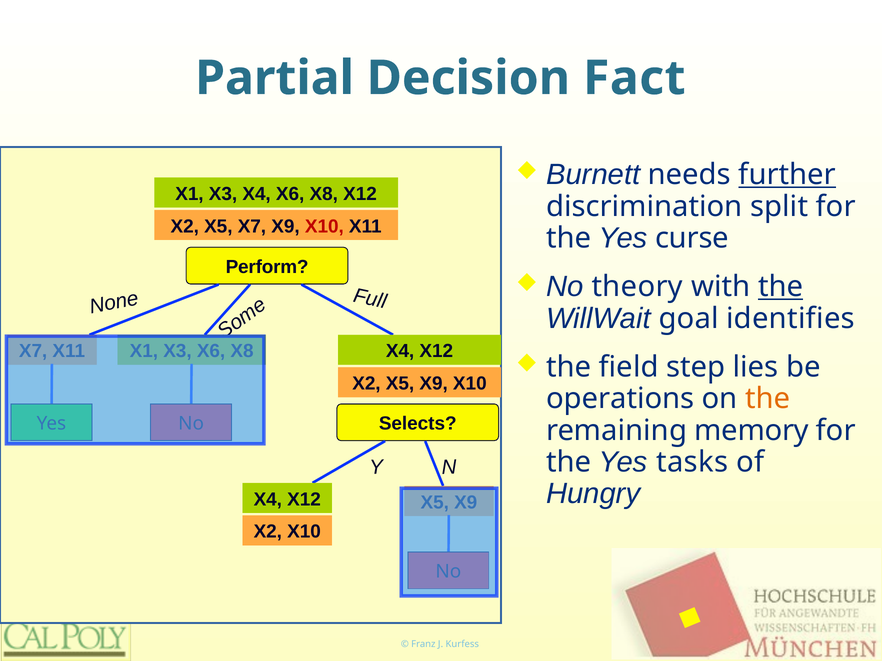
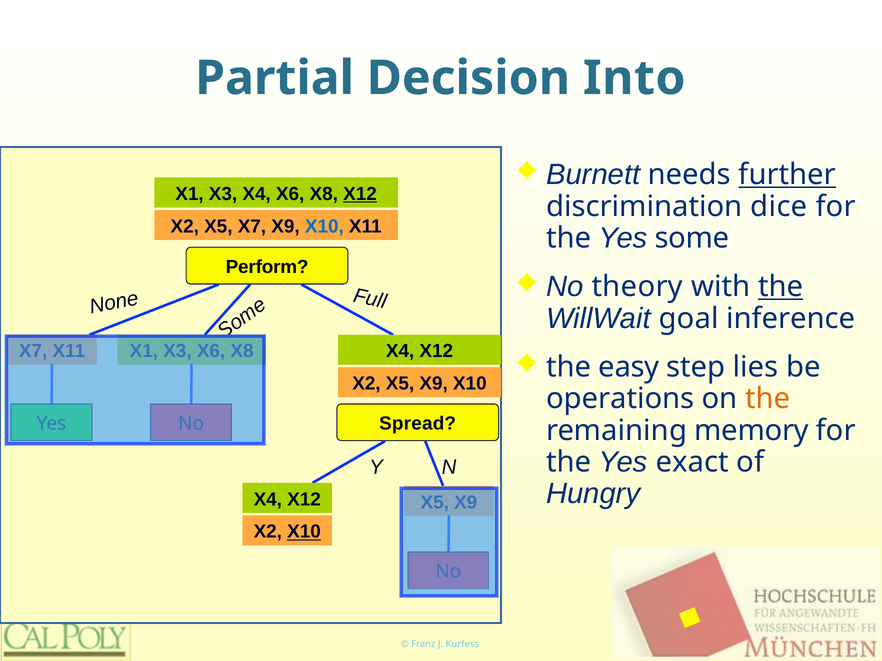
Fact: Fact -> Into (634, 78)
X12 underline: none -> present (360, 194)
split: split -> dice (779, 207)
X10 colour: red -> blue (324, 226)
curse: curse -> some (692, 238)
identifies: identifies -> inference (791, 319)
field: field -> easy (629, 367)
Selects: Selects -> Spread (418, 424)
tasks: tasks -> exact (692, 462)
X10 underline: none -> present (304, 532)
